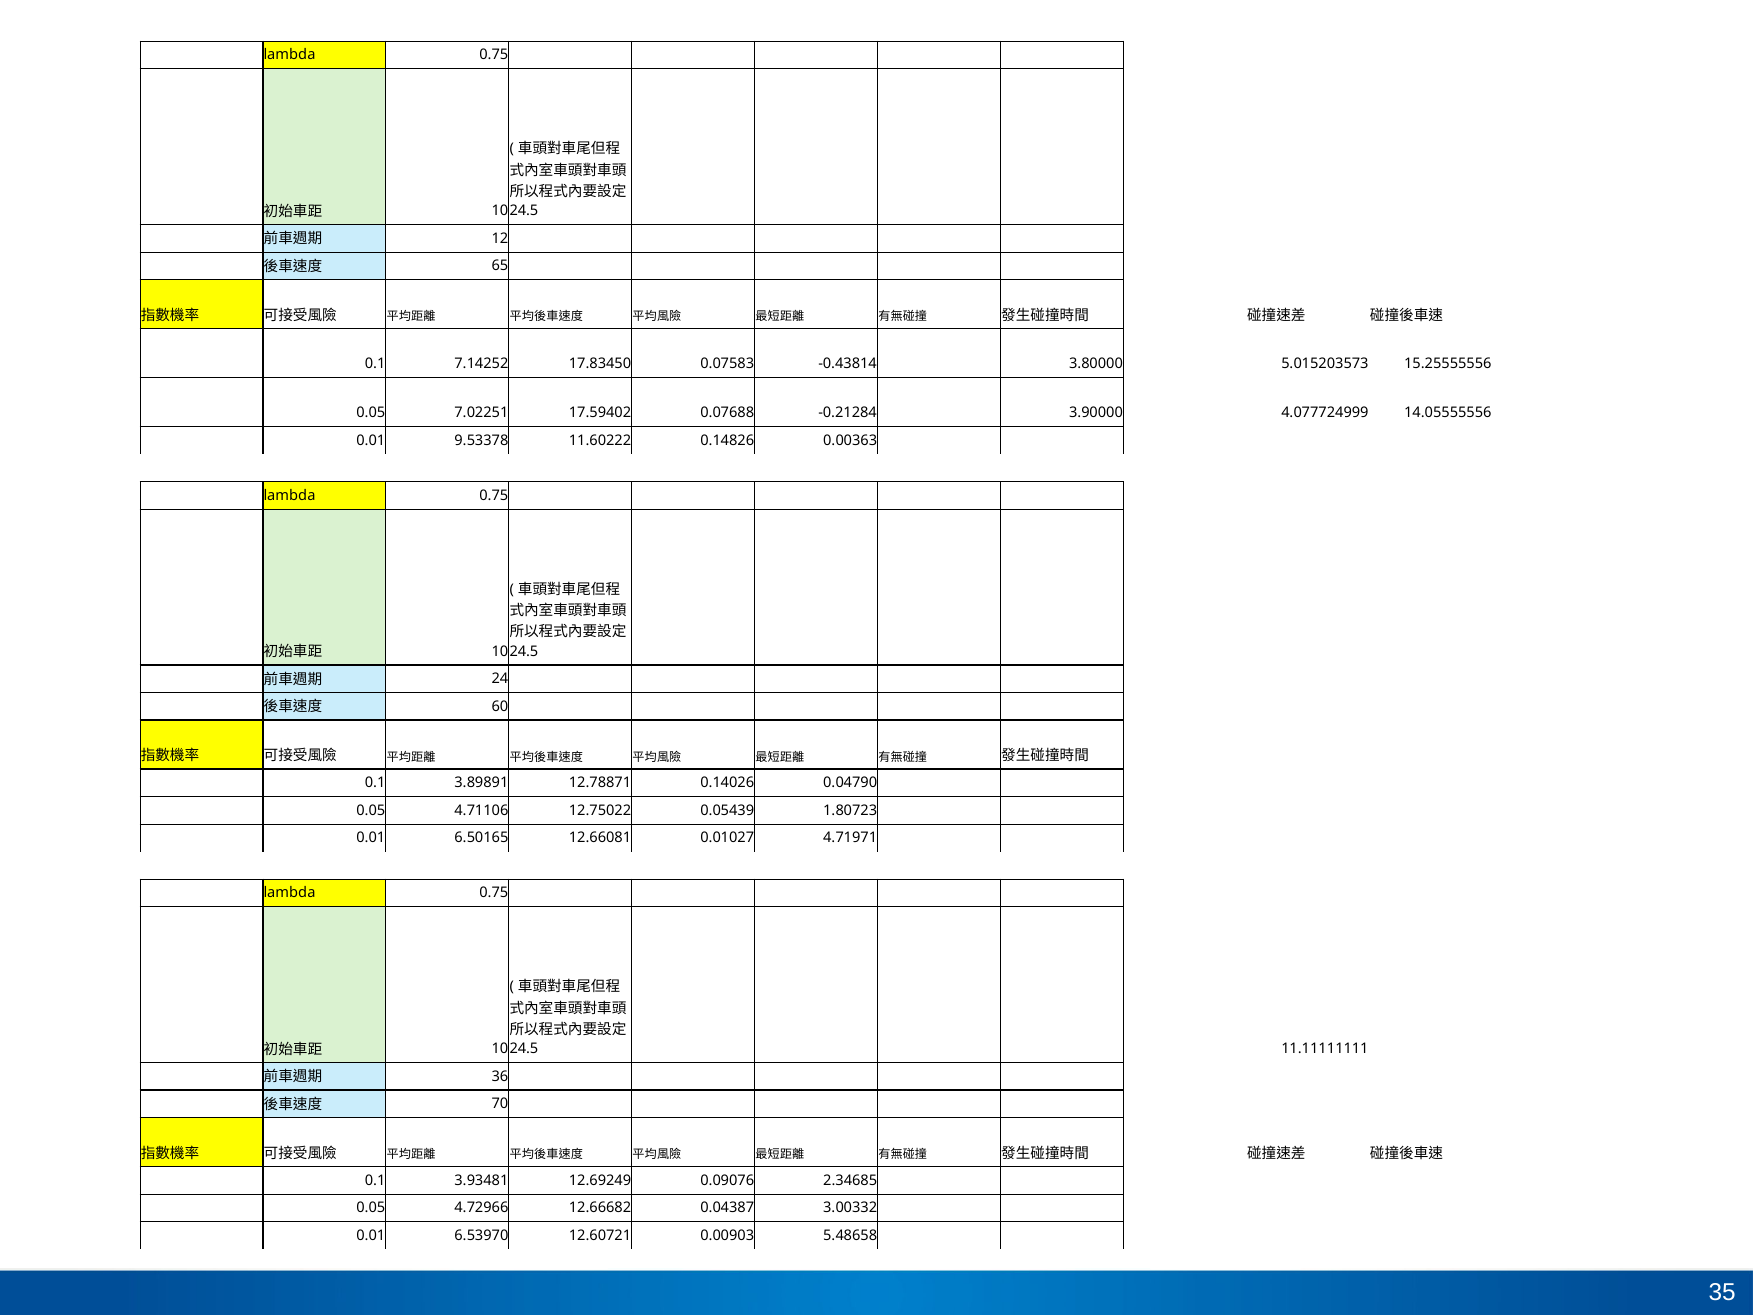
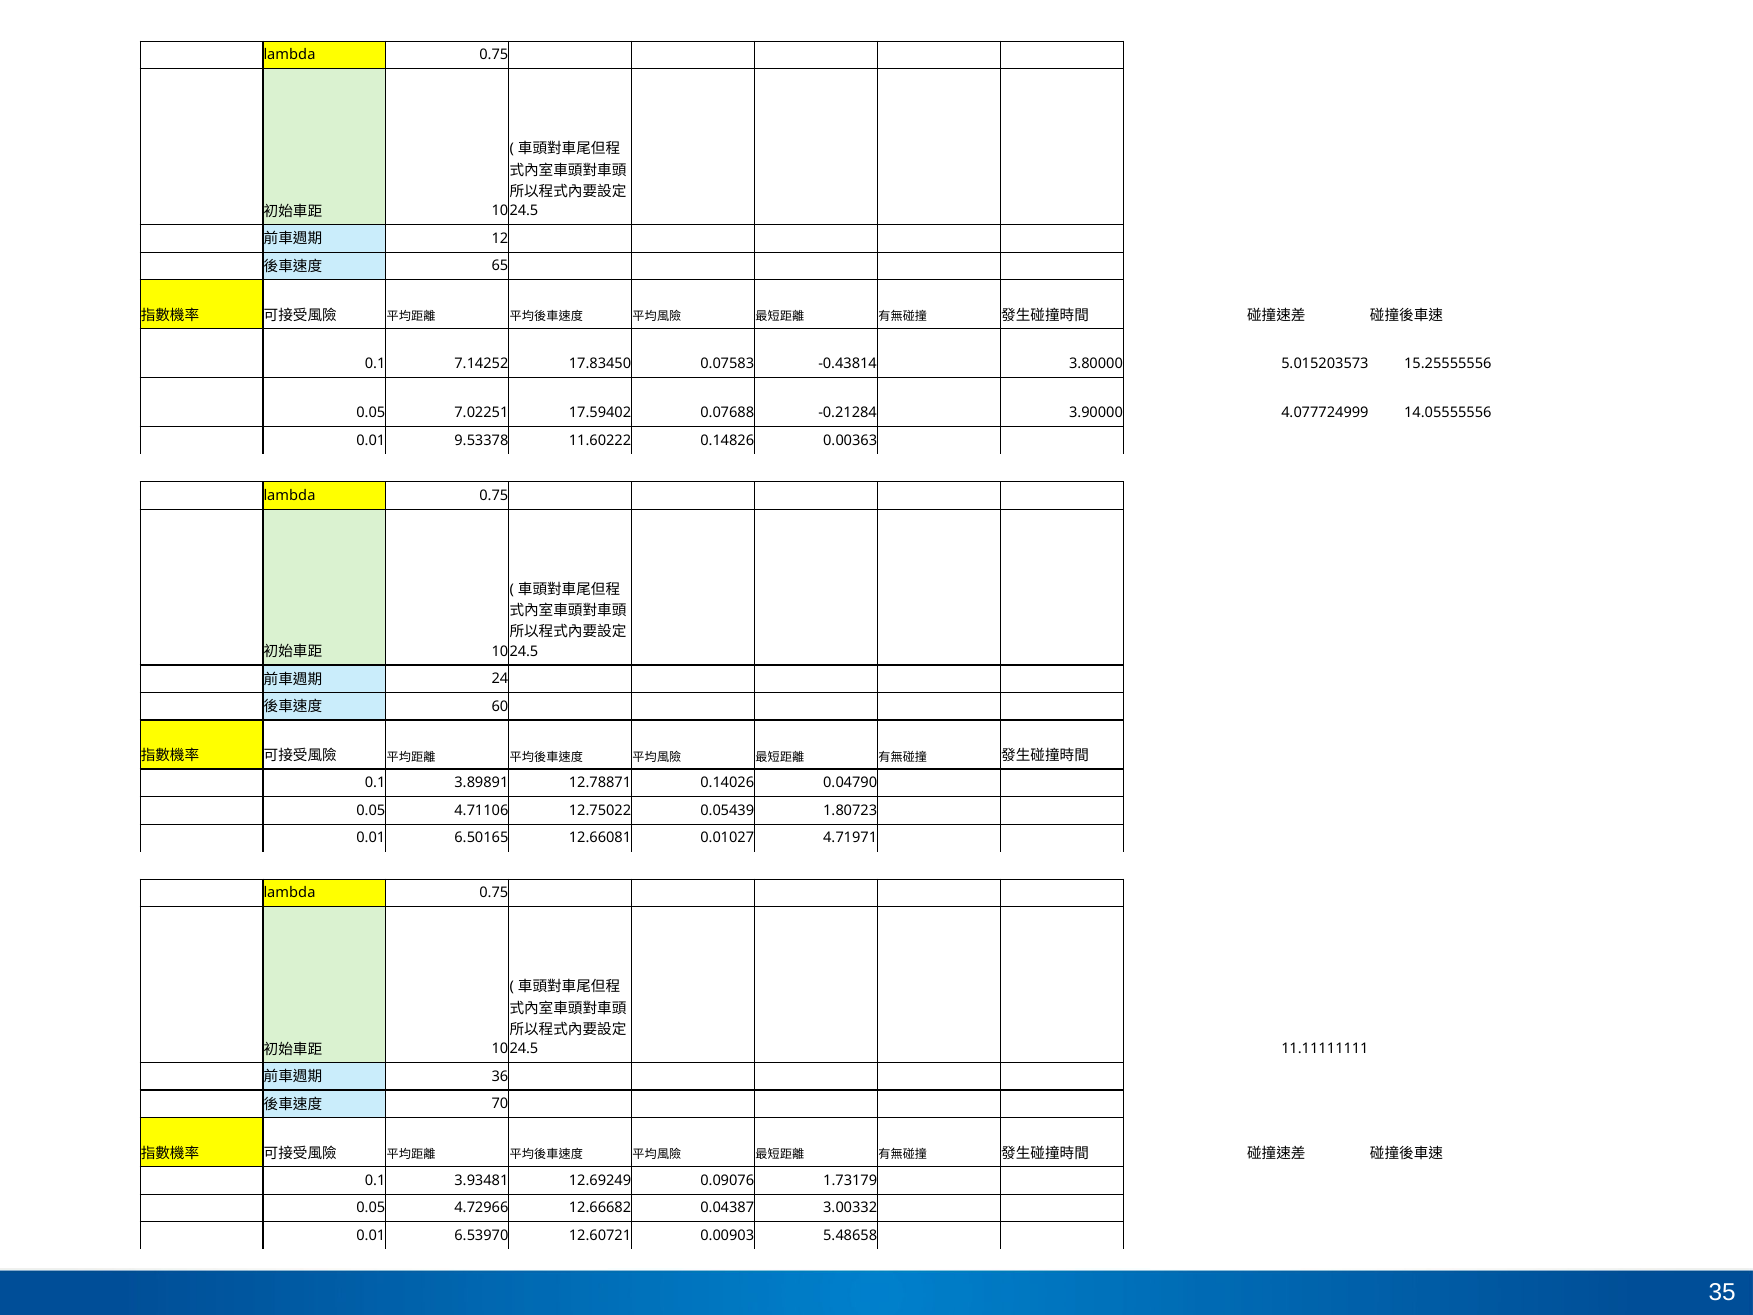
2.34685: 2.34685 -> 1.73179 (850, 1180)
